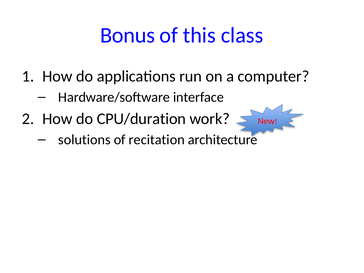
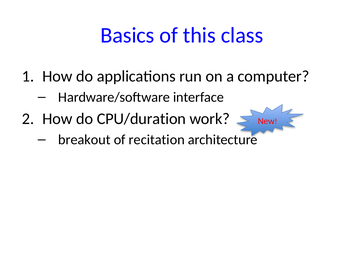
Bonus: Bonus -> Basics (127, 35)
solutions: solutions -> breakout (84, 140)
